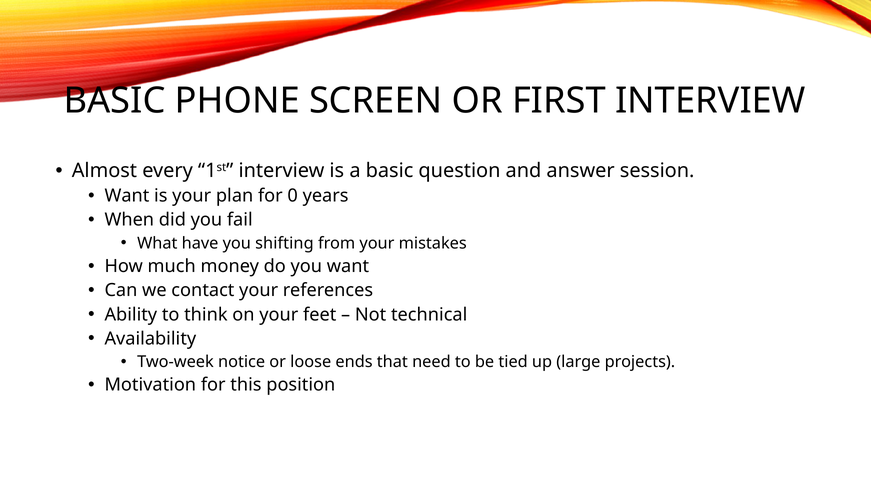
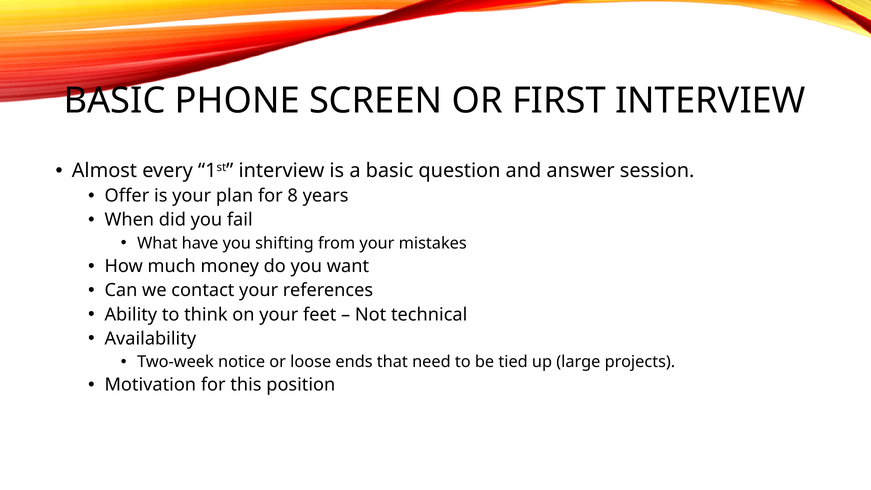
Want: Want -> Offer (127, 196)
0: 0 -> 8 (293, 196)
